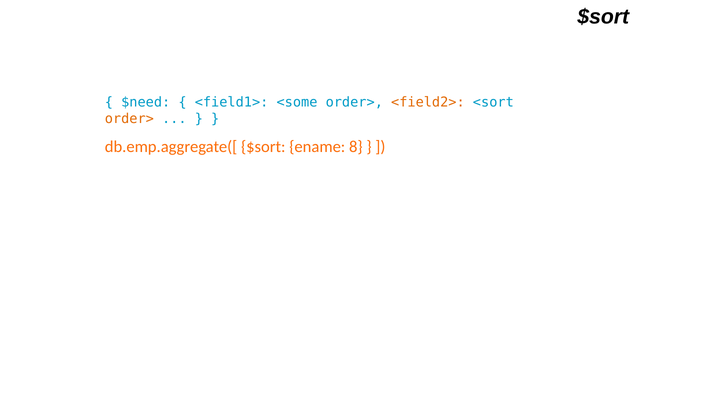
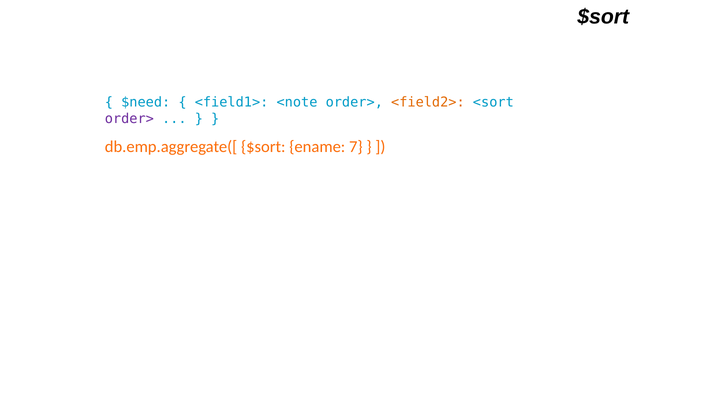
<some: <some -> <note (297, 102)
order> colour: orange -> purple (129, 119)
8: 8 -> 7 (356, 147)
